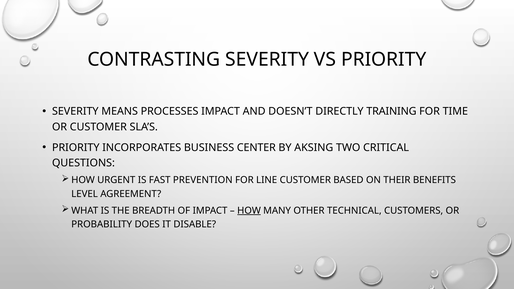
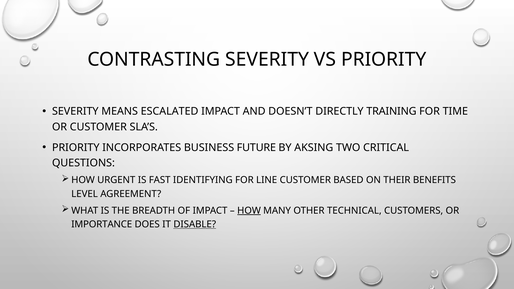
PROCESSES: PROCESSES -> ESCALATED (170, 111)
CENTER: CENTER -> FUTURE (256, 148)
PREVENTION: PREVENTION -> IDENTIFYING (203, 180)
PROBABILITY: PROBABILITY -> IMPORTANCE (102, 224)
DISABLE underline: none -> present (195, 224)
